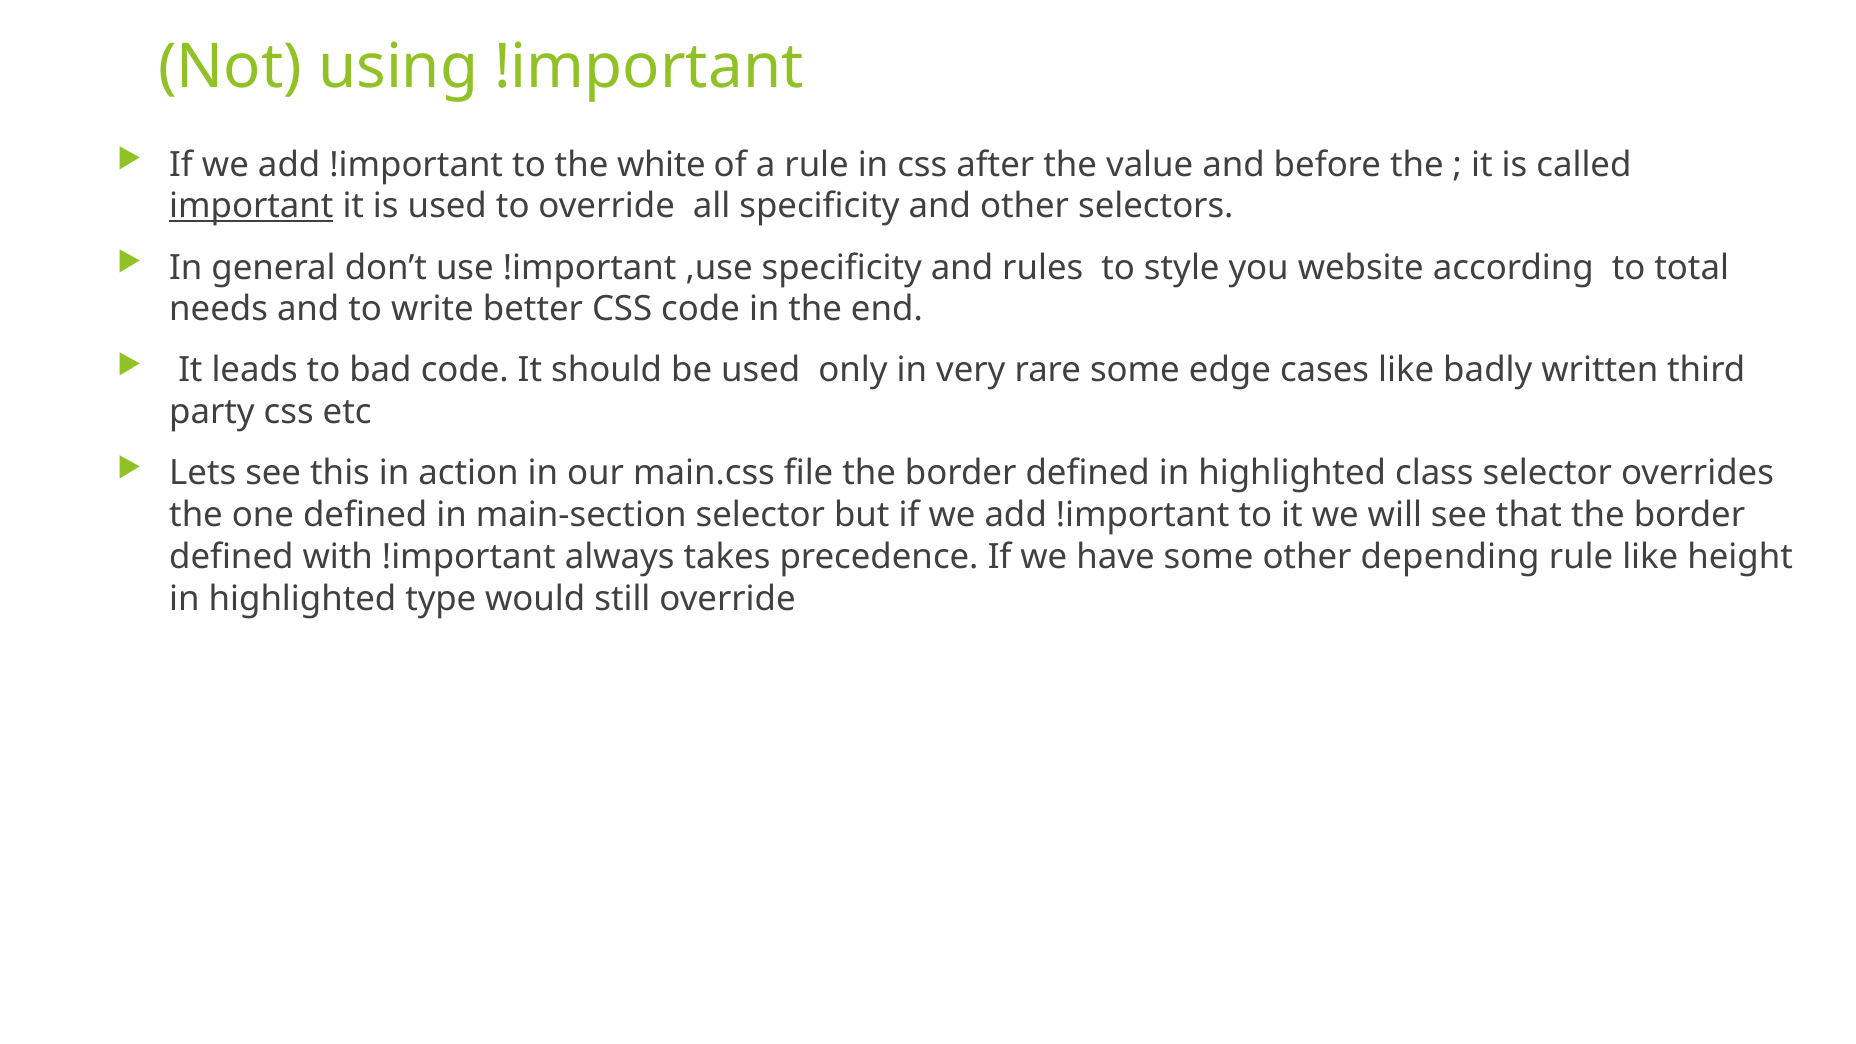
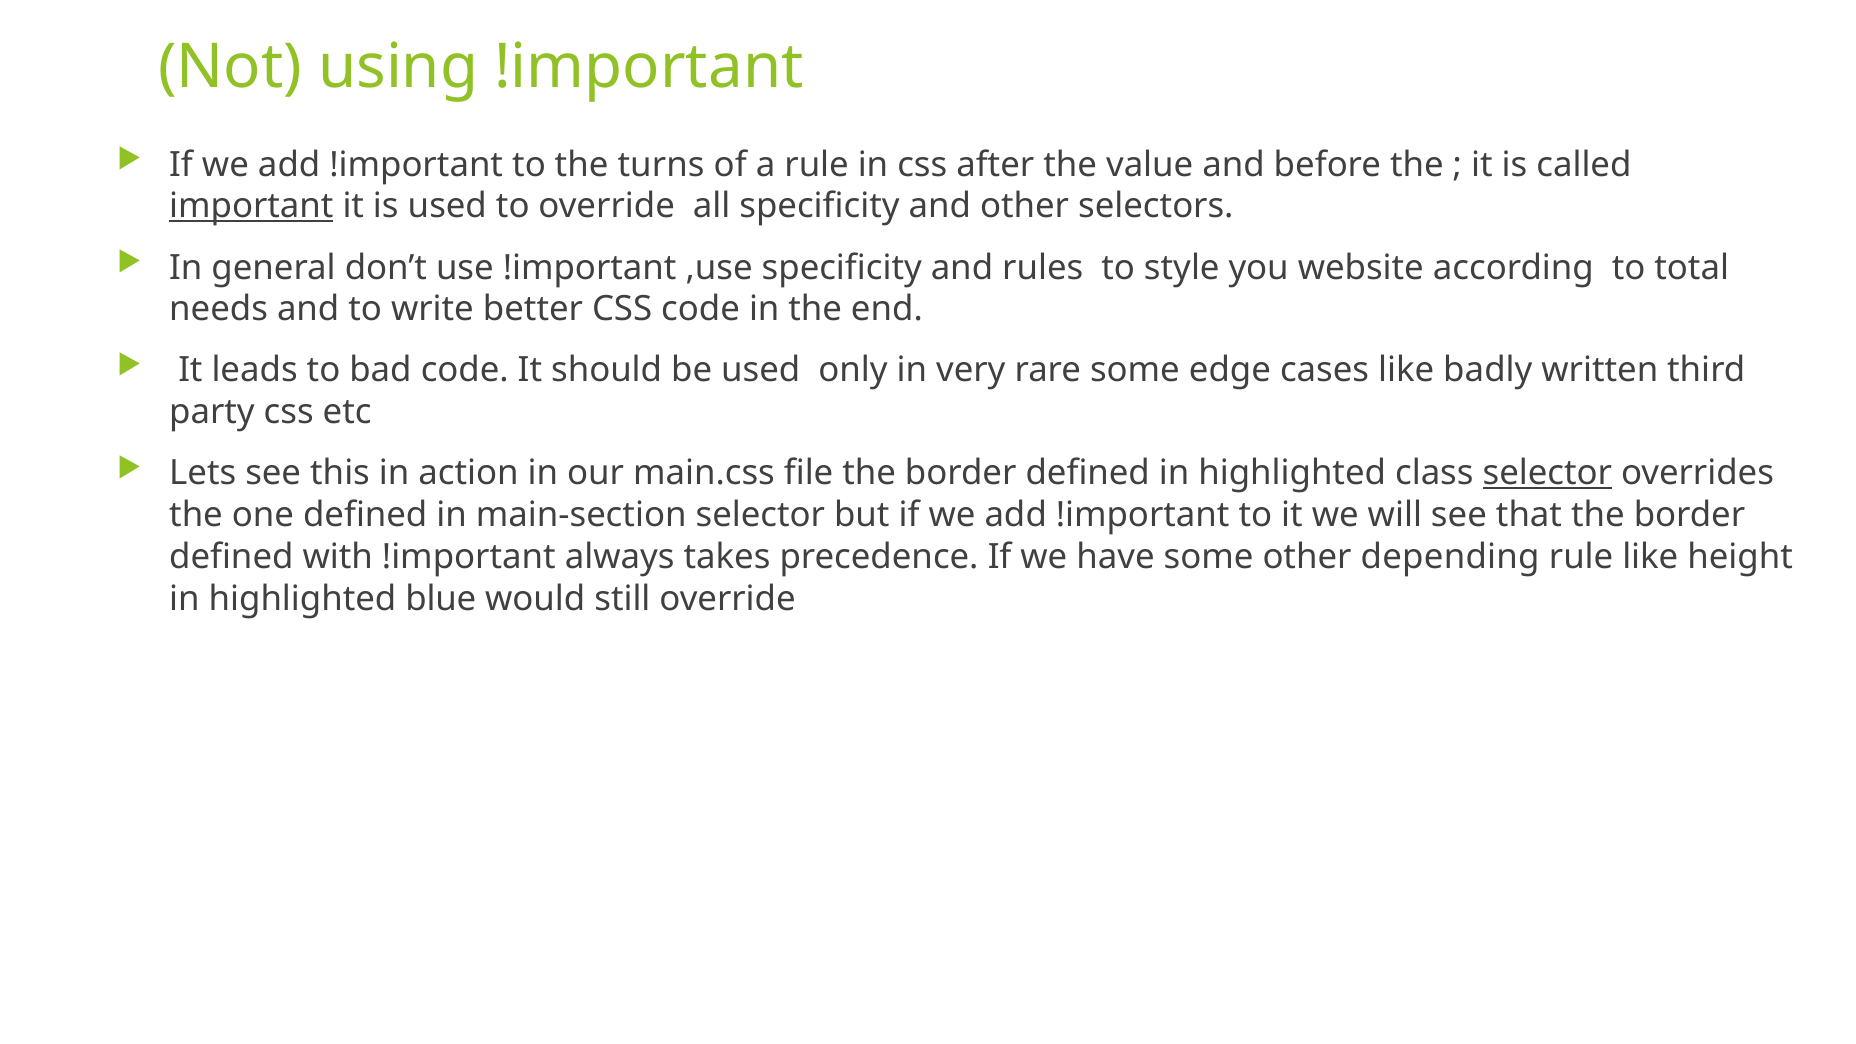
white: white -> turns (661, 165)
selector underline: none -> present (1547, 473)
type: type -> blue (441, 599)
